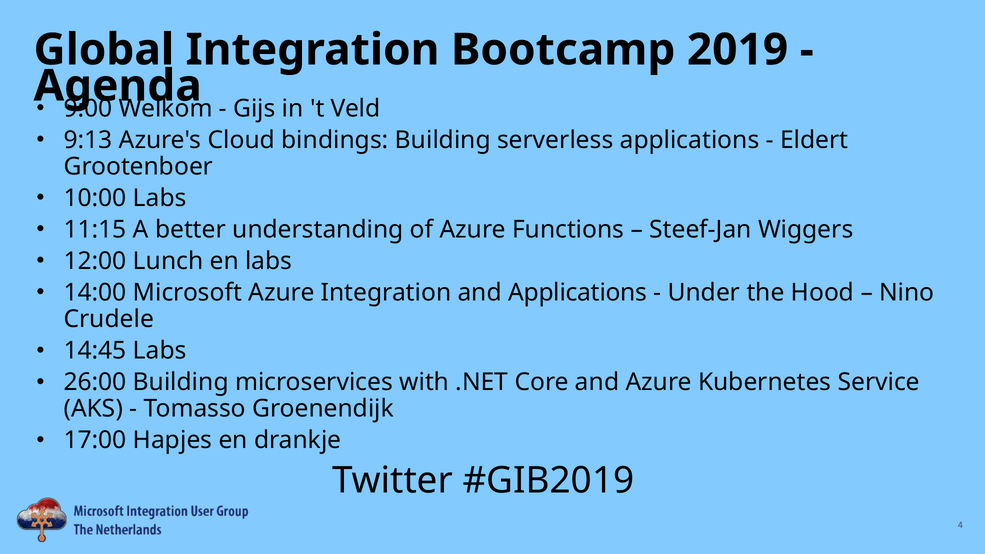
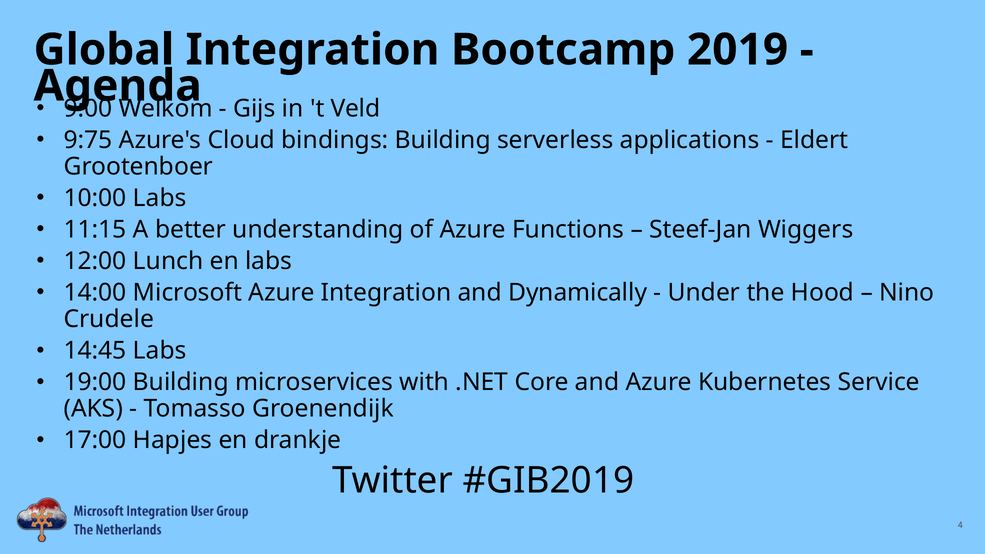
9:13: 9:13 -> 9:75 (88, 140)
and Applications: Applications -> Dynamically (578, 293)
26:00: 26:00 -> 19:00 (95, 382)
